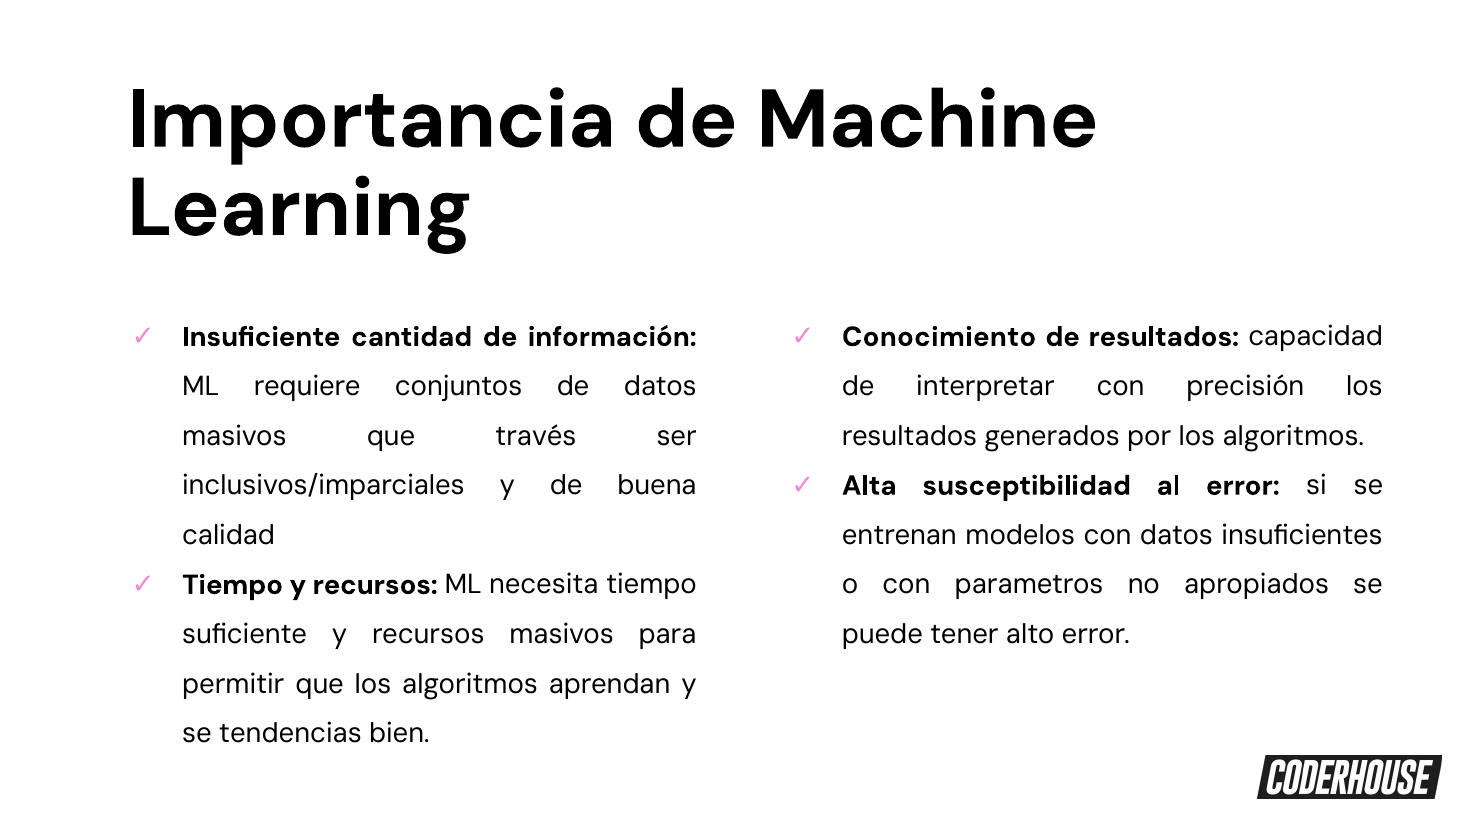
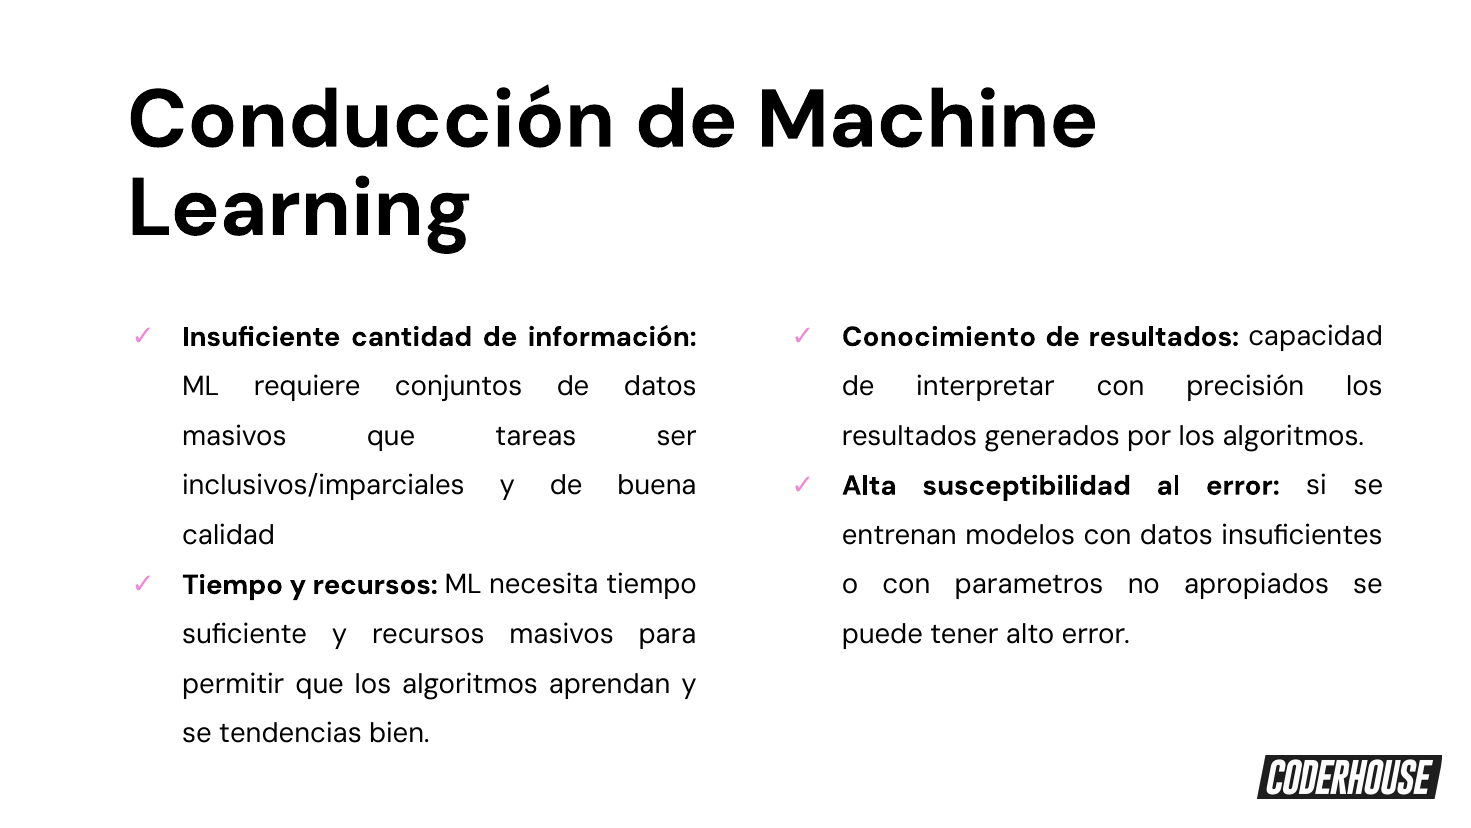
Importancia: Importancia -> Conducción (371, 119)
través: través -> tareas (536, 436)
